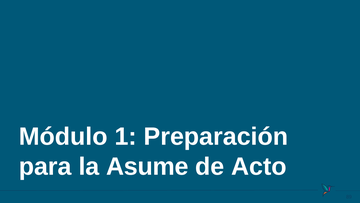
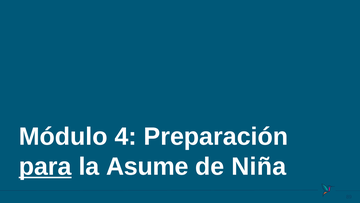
1: 1 -> 4 (126, 136)
para underline: none -> present (45, 166)
Acto: Acto -> Niña (259, 166)
